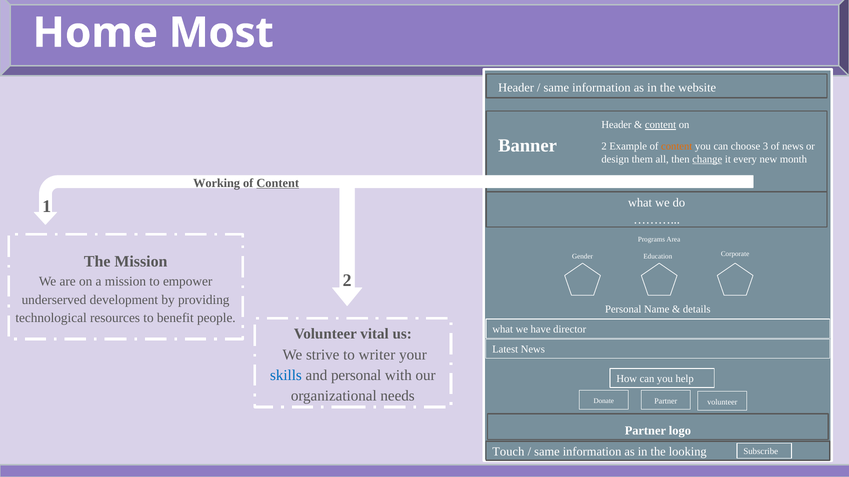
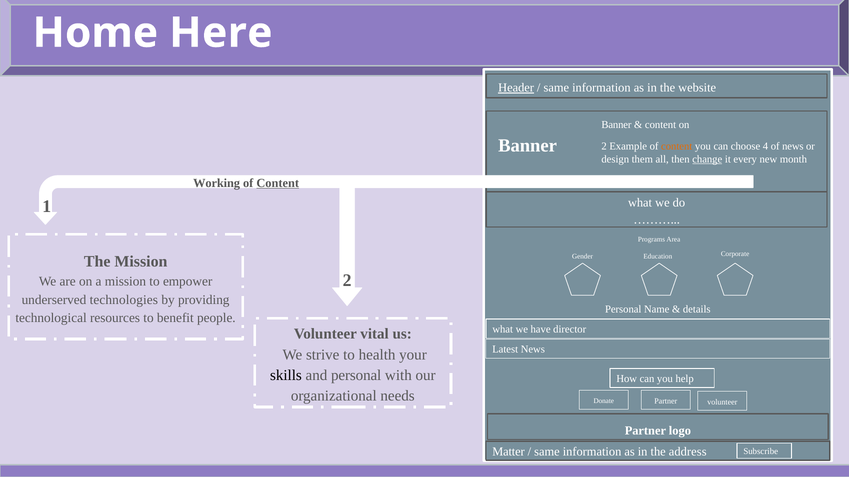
Most: Most -> Here (221, 33)
Header underline: none -> present (516, 88)
Header: Header -> Banner (616, 125)
content underline: present -> none (661, 125)
3: 3 -> 4 (766, 146)
development: development -> technologies (124, 300)
writer: writer -> health (377, 355)
skills colour: blue -> black (286, 376)
Touch: Touch -> Matter (508, 452)
looking: looking -> address (688, 452)
